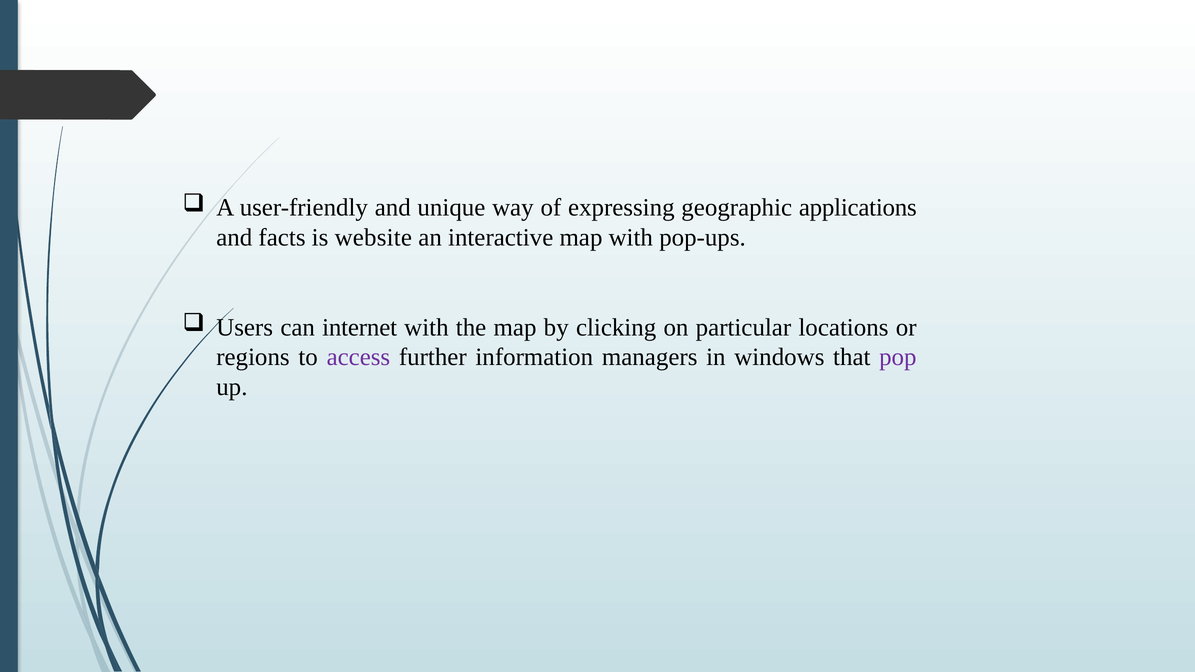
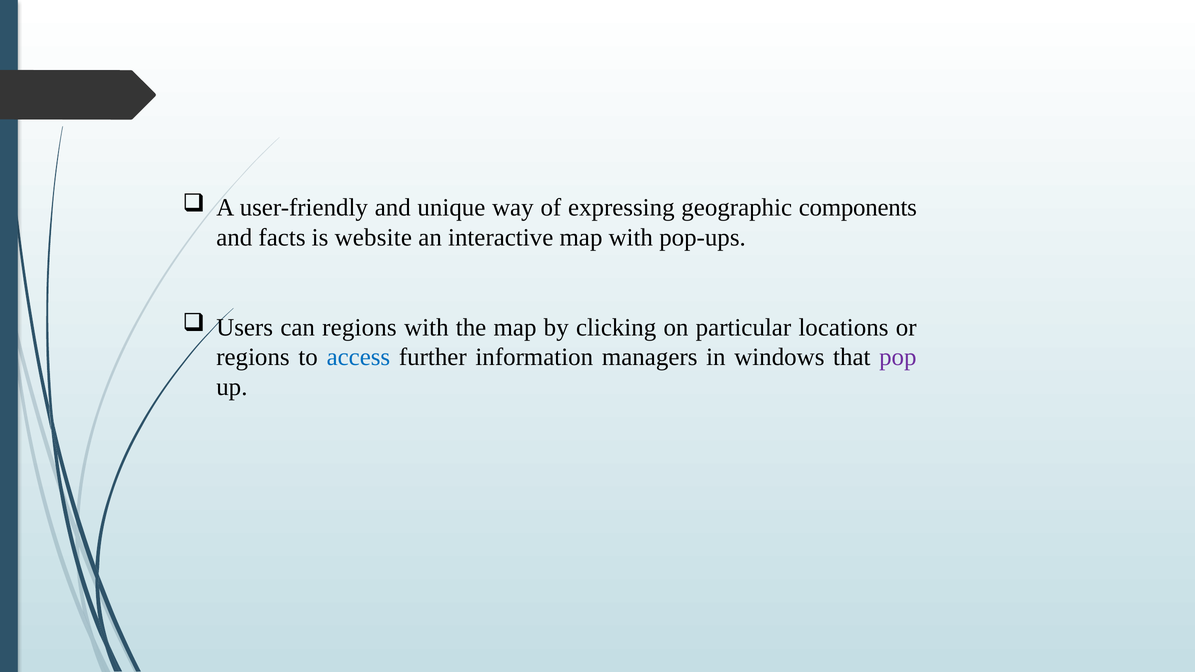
applications: applications -> components (858, 208)
can internet: internet -> regions (359, 327)
access colour: purple -> blue (358, 357)
